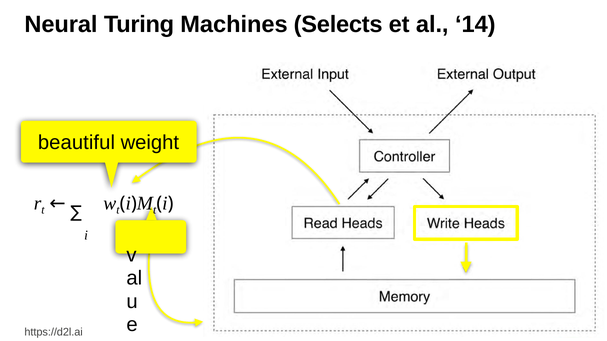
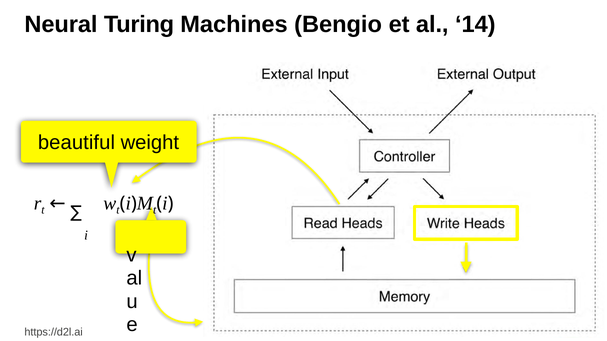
Selects: Selects -> Bengio (338, 24)
